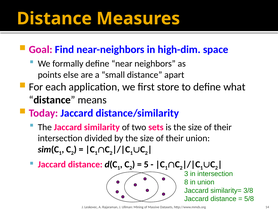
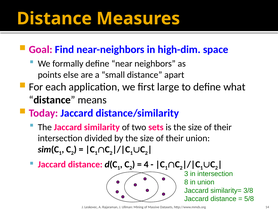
store: store -> large (168, 87)
5: 5 -> 4 (146, 164)
